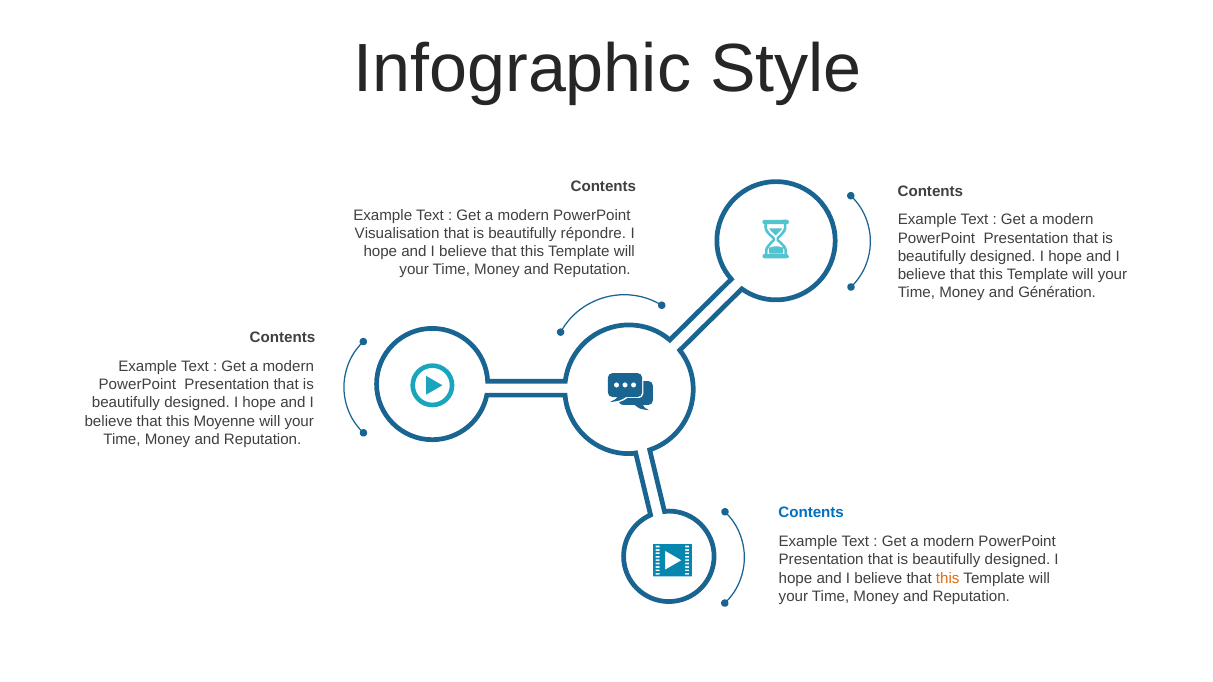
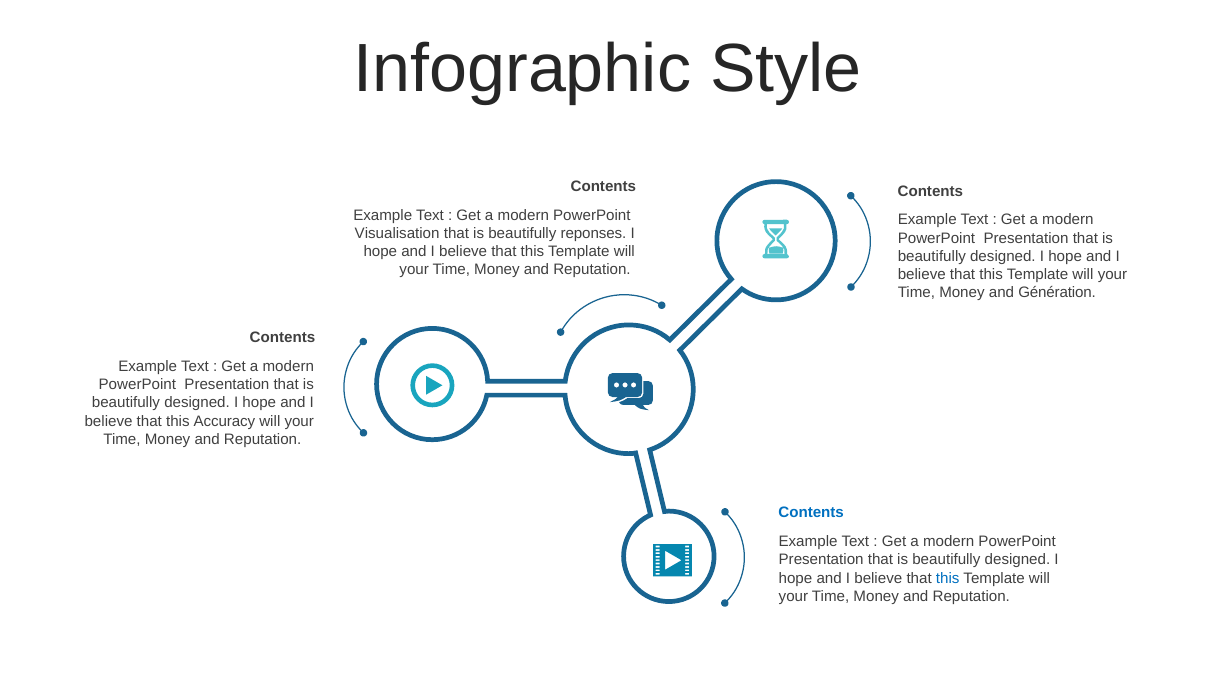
répondre: répondre -> reponses (593, 234)
Moyenne: Moyenne -> Accuracy (224, 421)
this colour: orange -> blue (948, 578)
